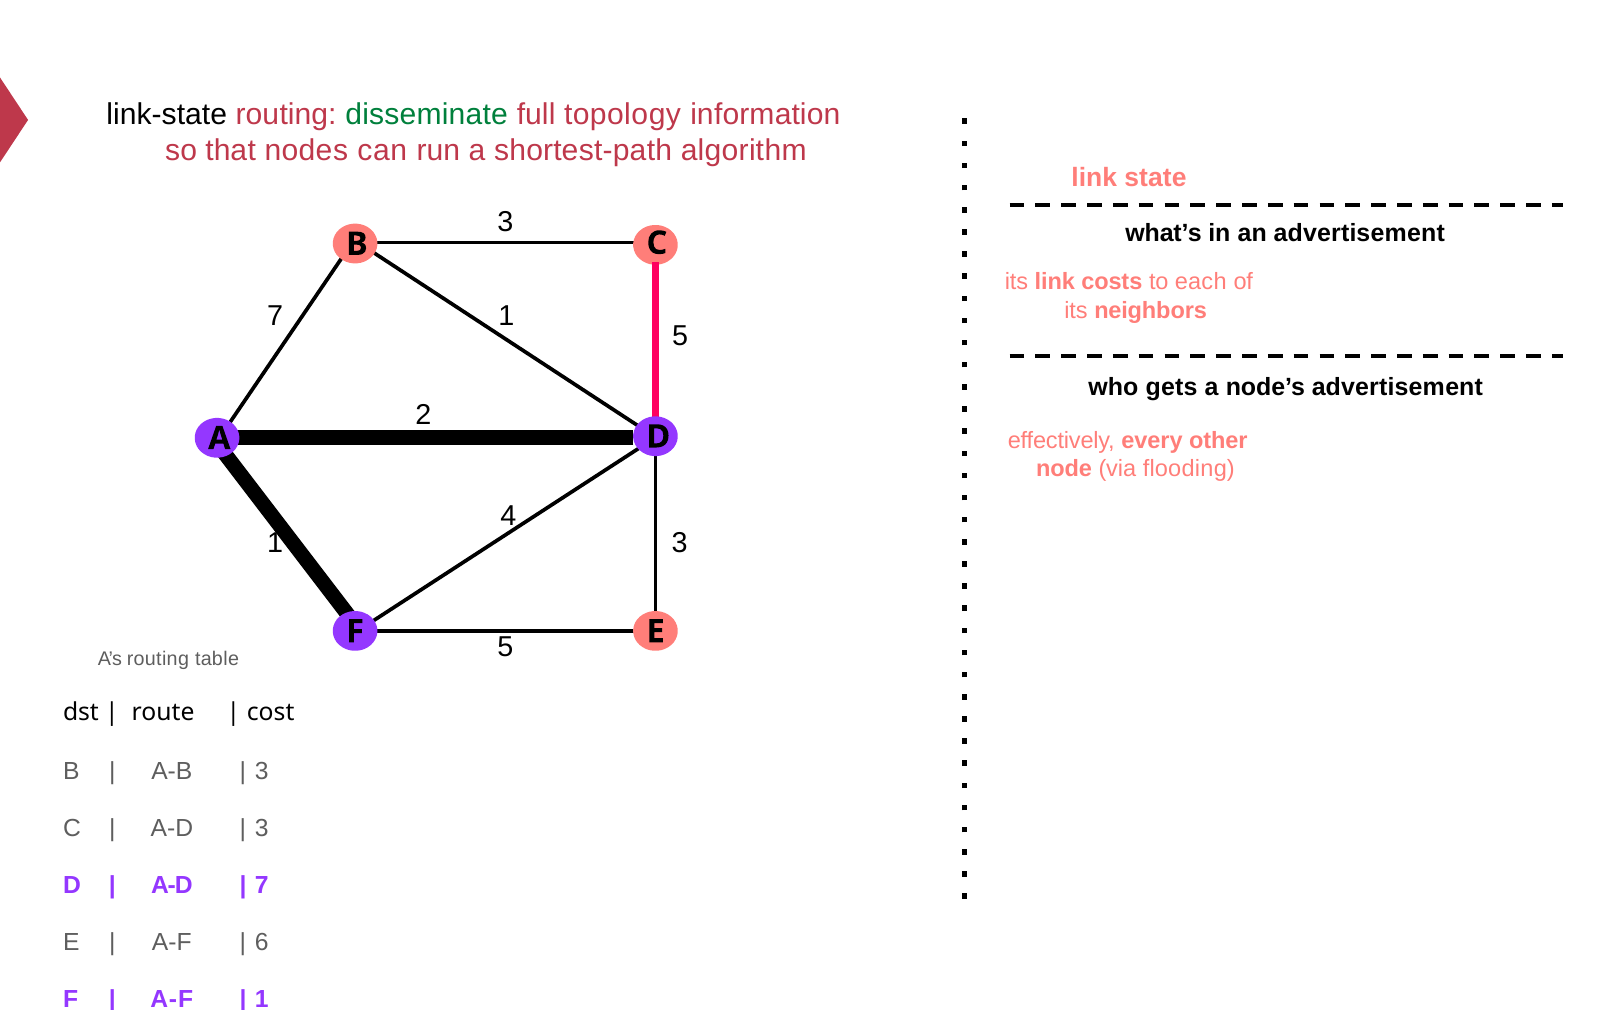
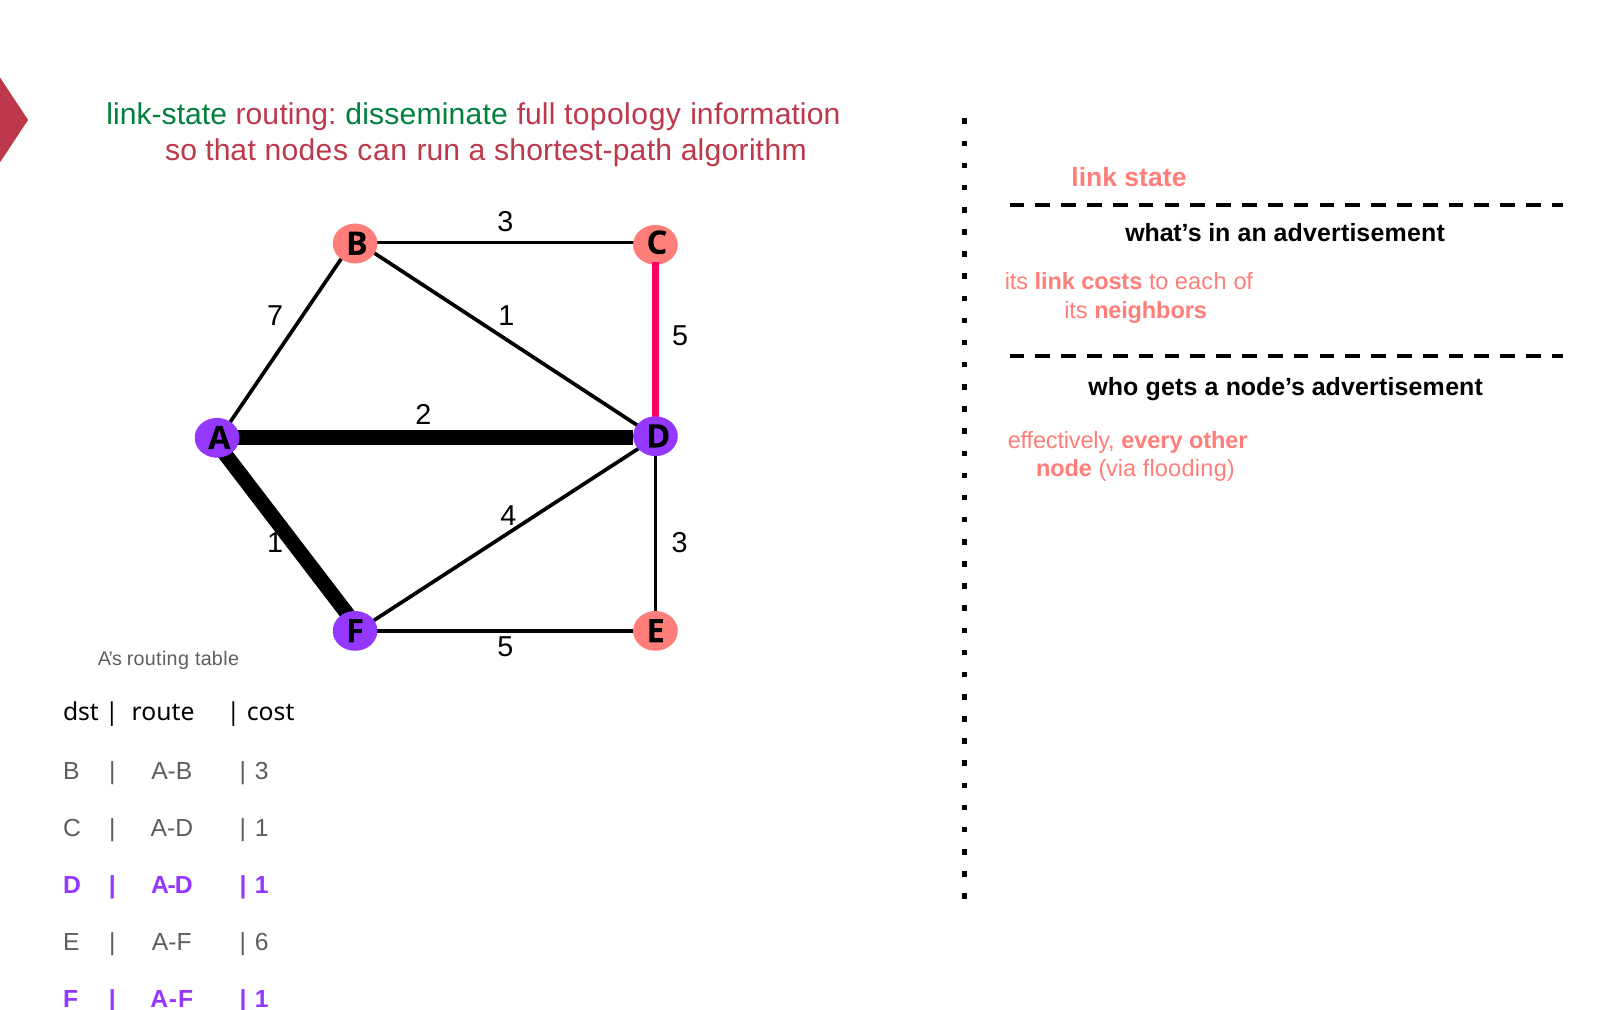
link-state colour: black -> green (167, 115)
3: 3 -> 1 (262, 828)
7: 7 -> 1 (262, 885)
